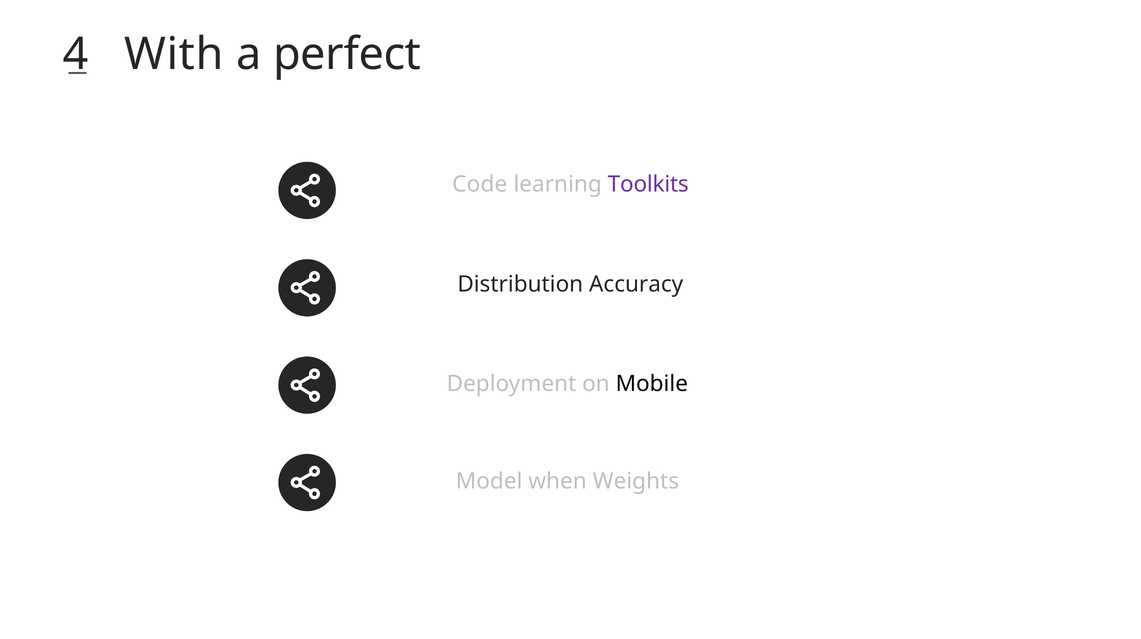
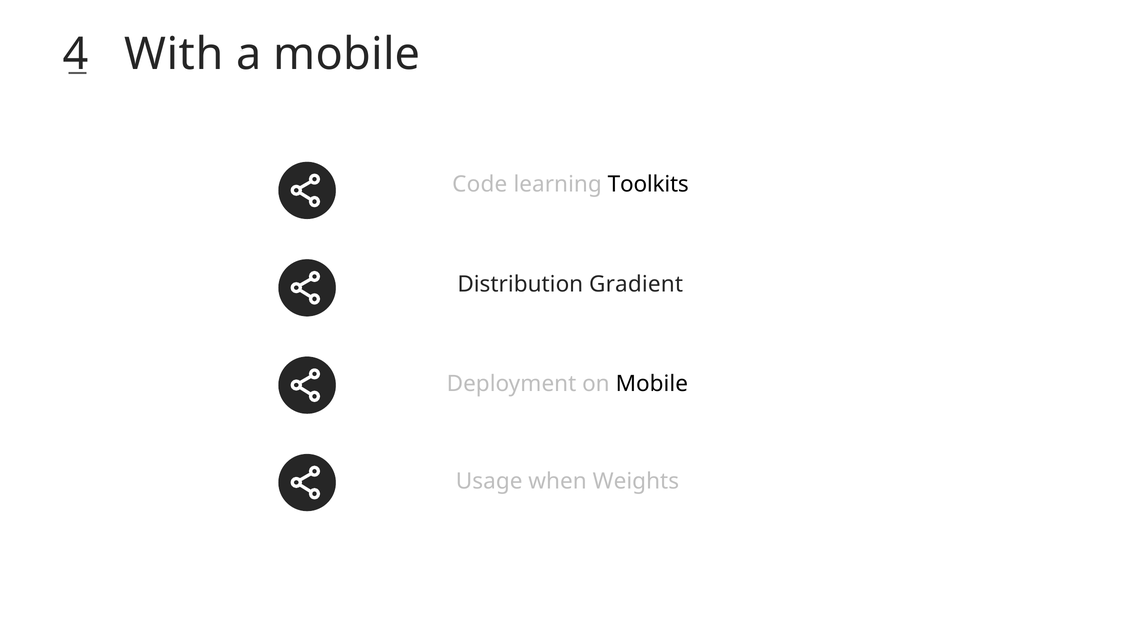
perfect: perfect -> mobile (347, 54)
Toolkits colour: purple -> black (648, 185)
Accuracy: Accuracy -> Gradient (636, 284)
Model: Model -> Usage (489, 481)
